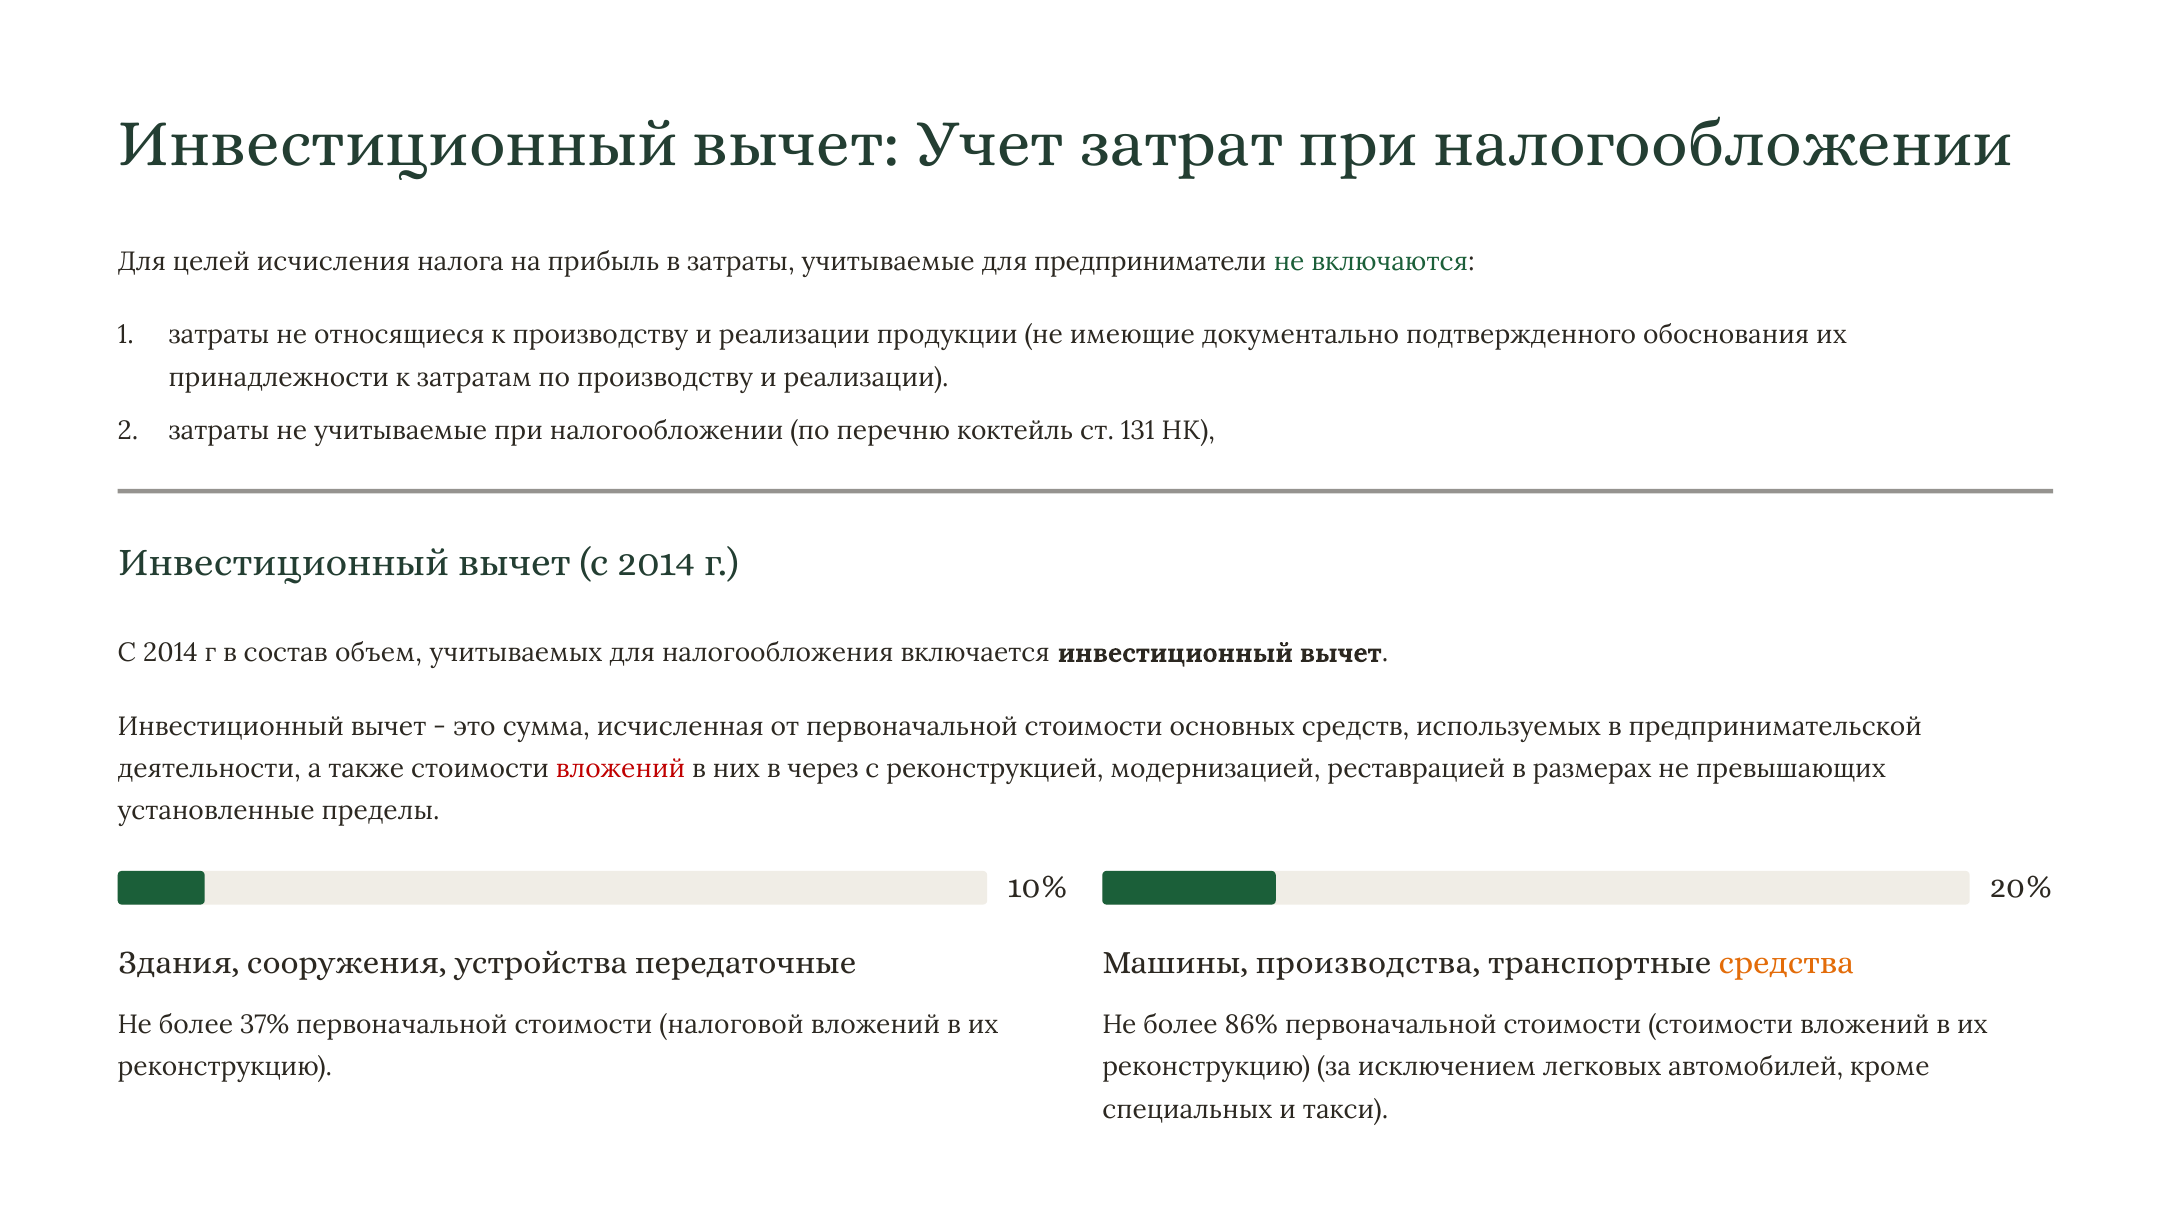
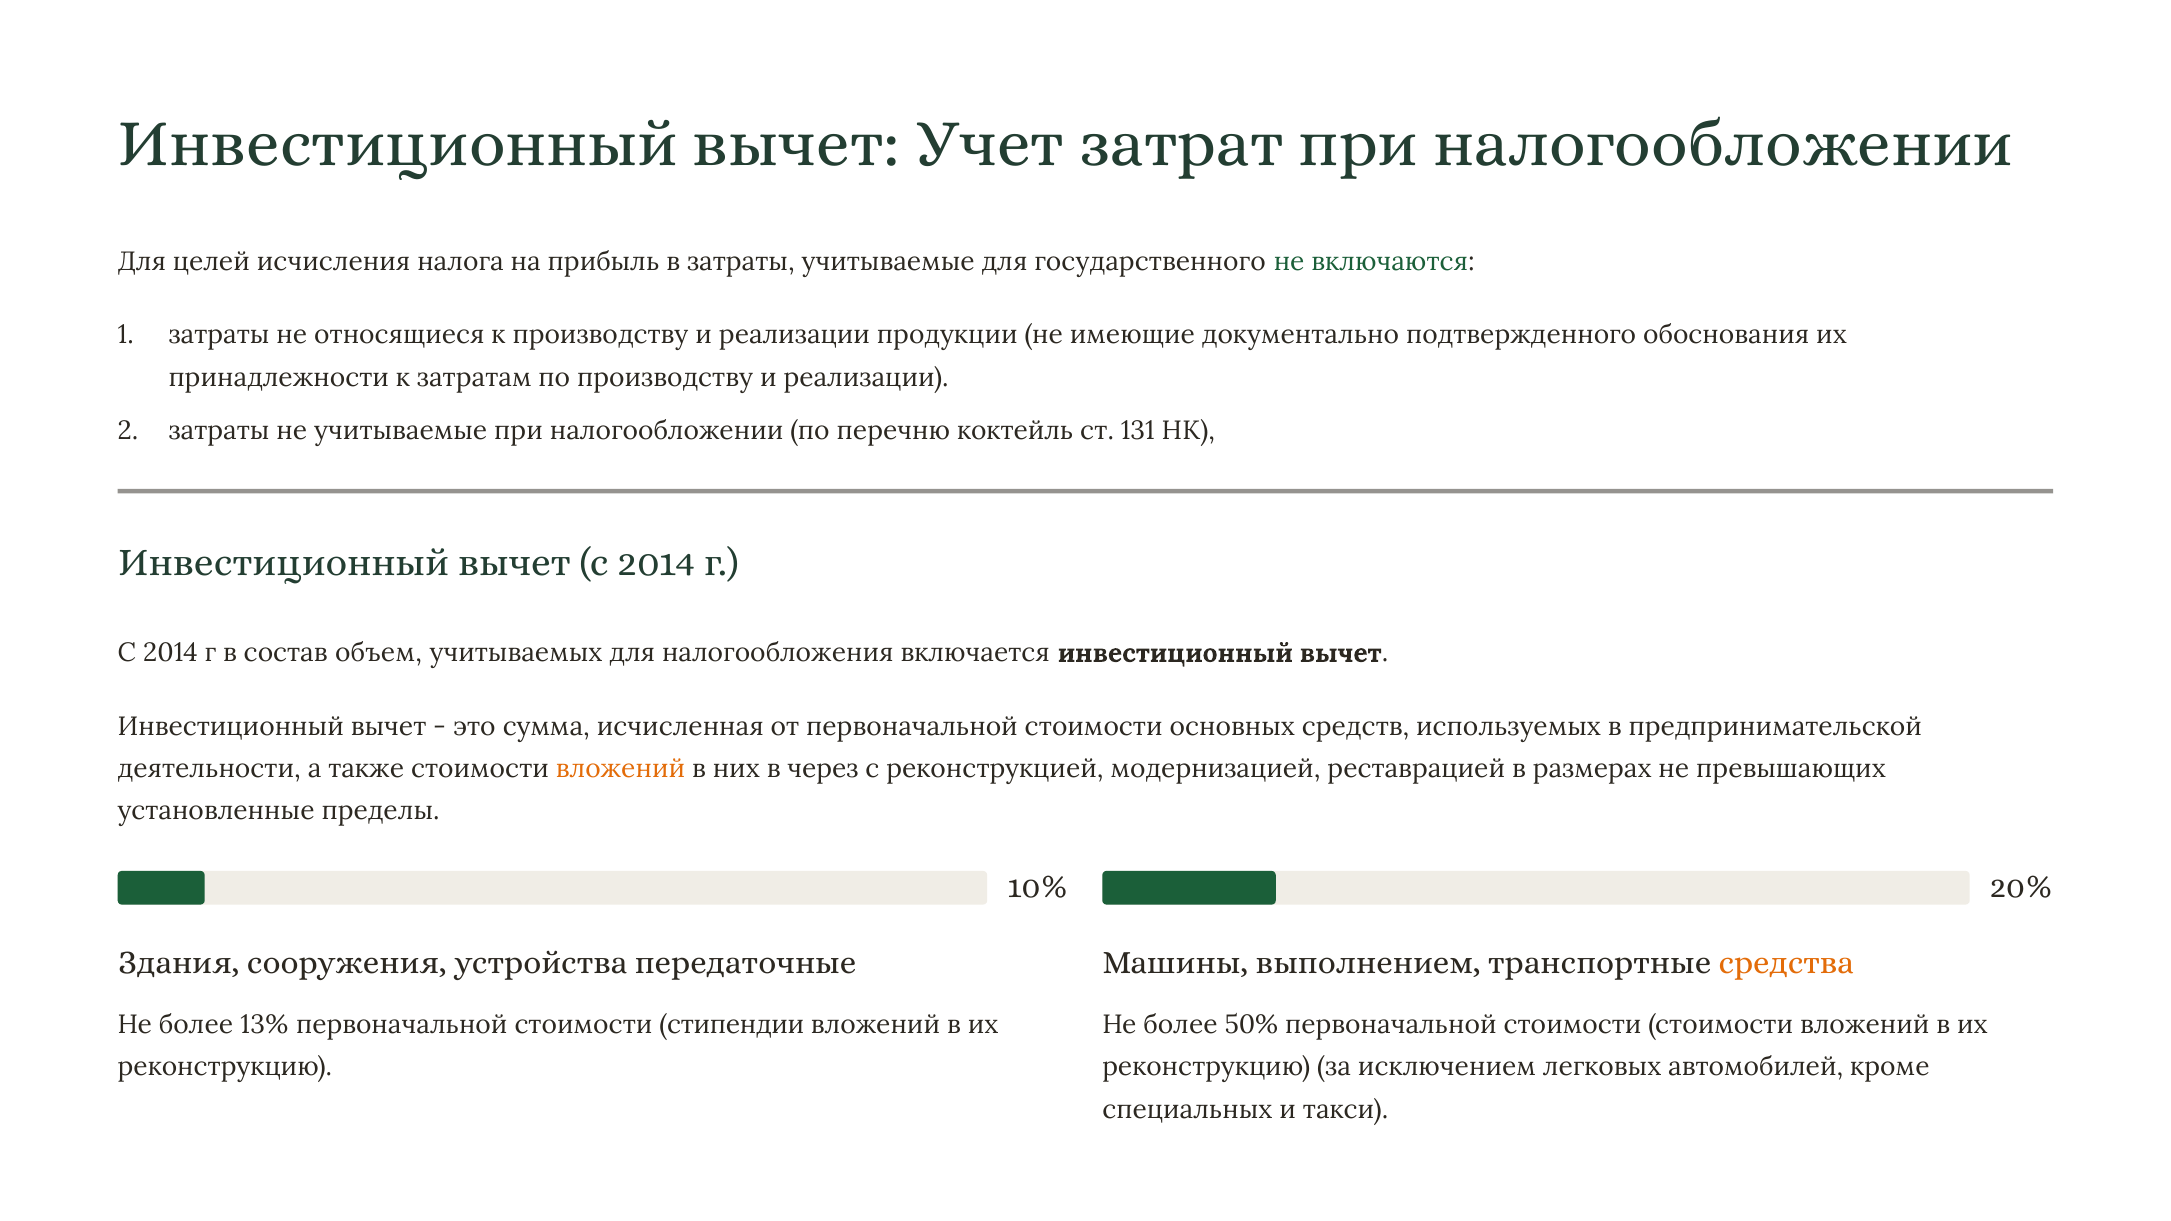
предприниматели: предприниматели -> государственного (1150, 262)
вложений colour: red -> orange (620, 769)
производства: производства -> выполнением (1368, 962)
37%: 37% -> 13% (264, 1025)
налоговой: налоговой -> стипендии (732, 1025)
86%: 86% -> 50% (1251, 1025)
